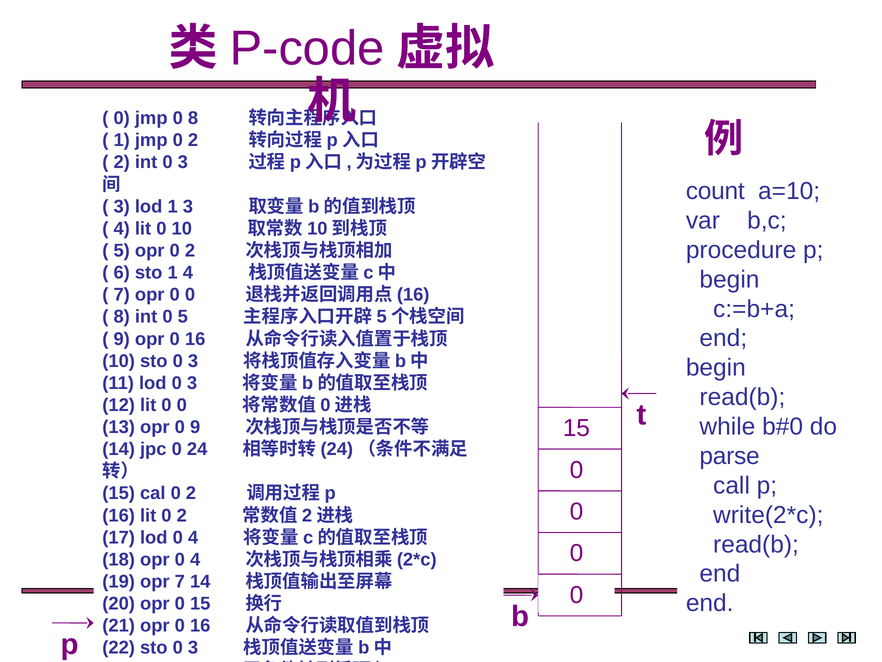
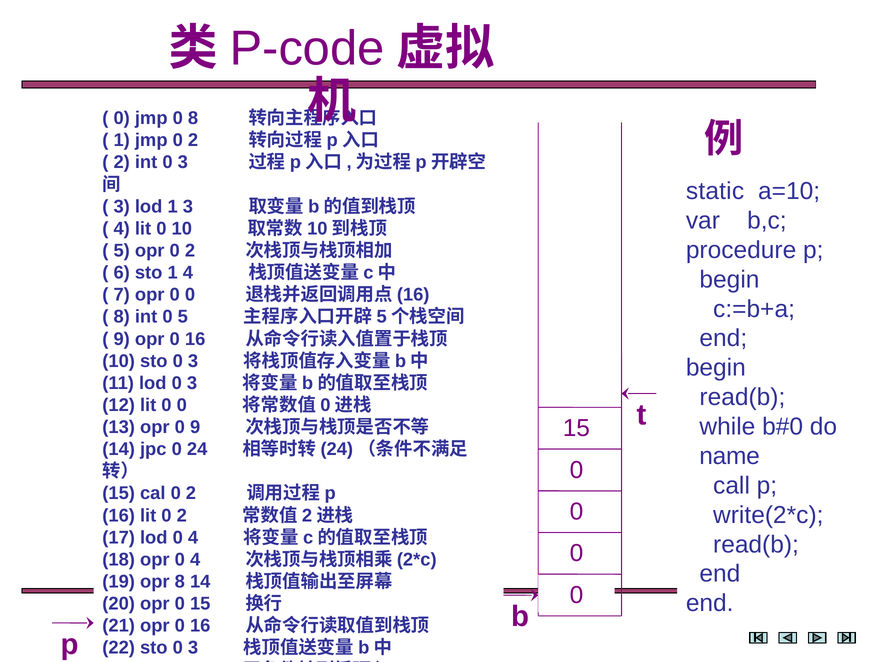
count: count -> static (715, 191)
parse: parse -> name (730, 456)
opr 7: 7 -> 8 (180, 581)
